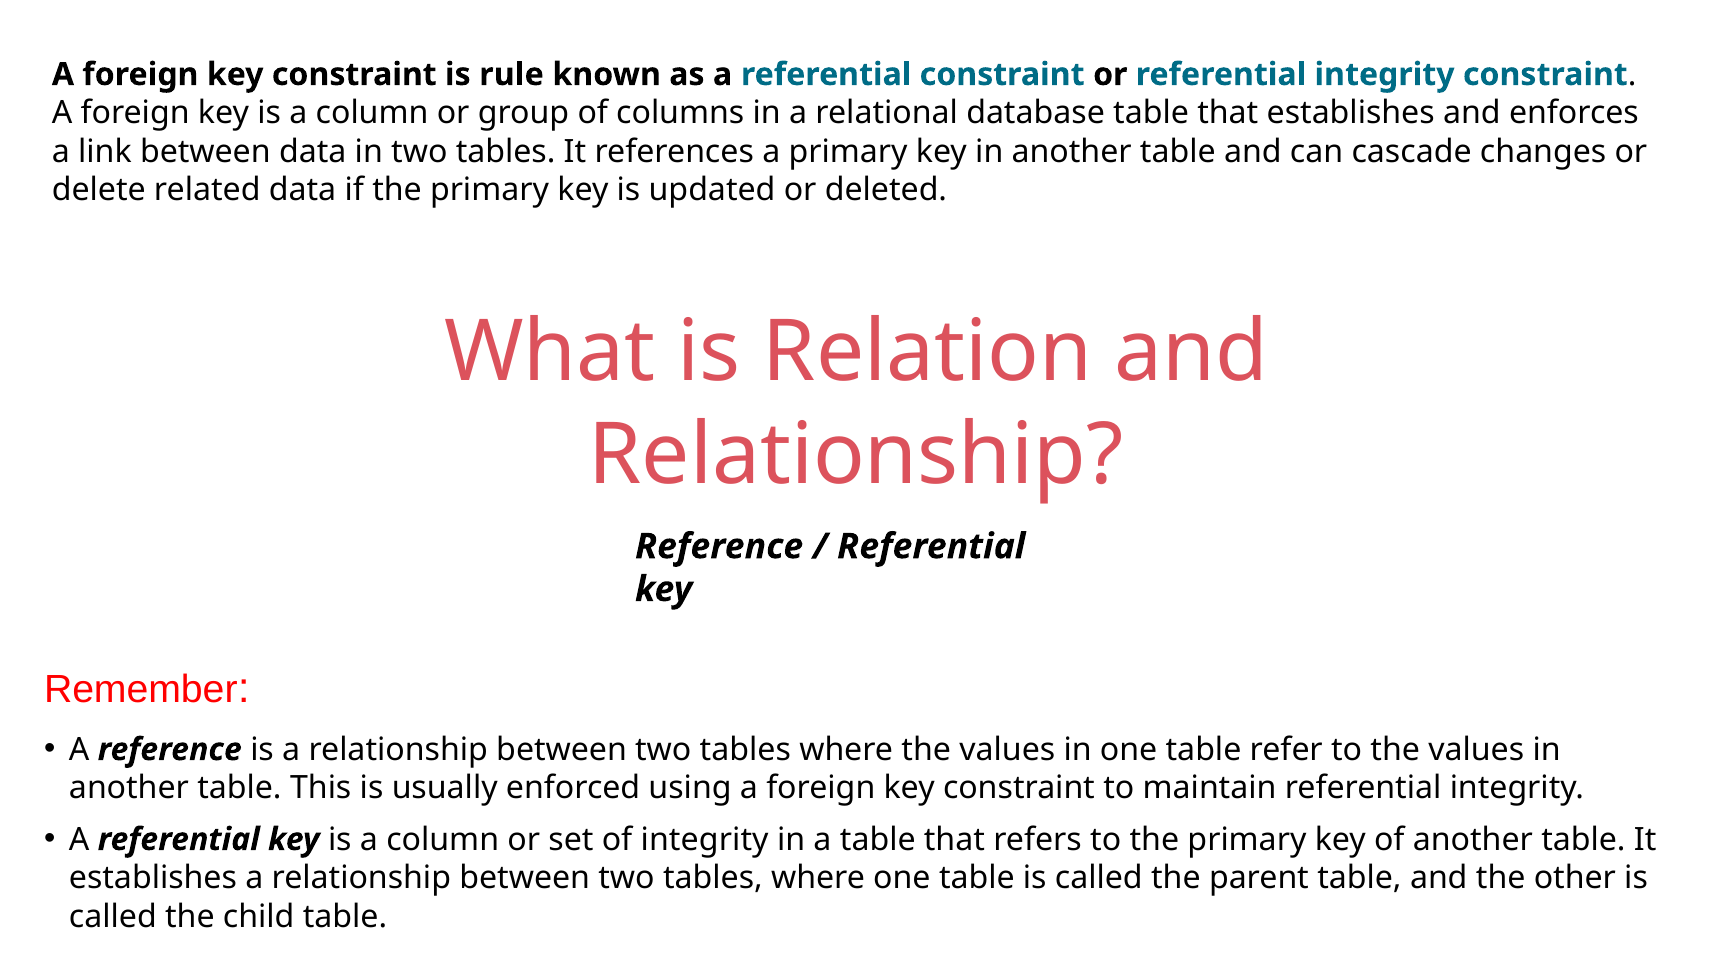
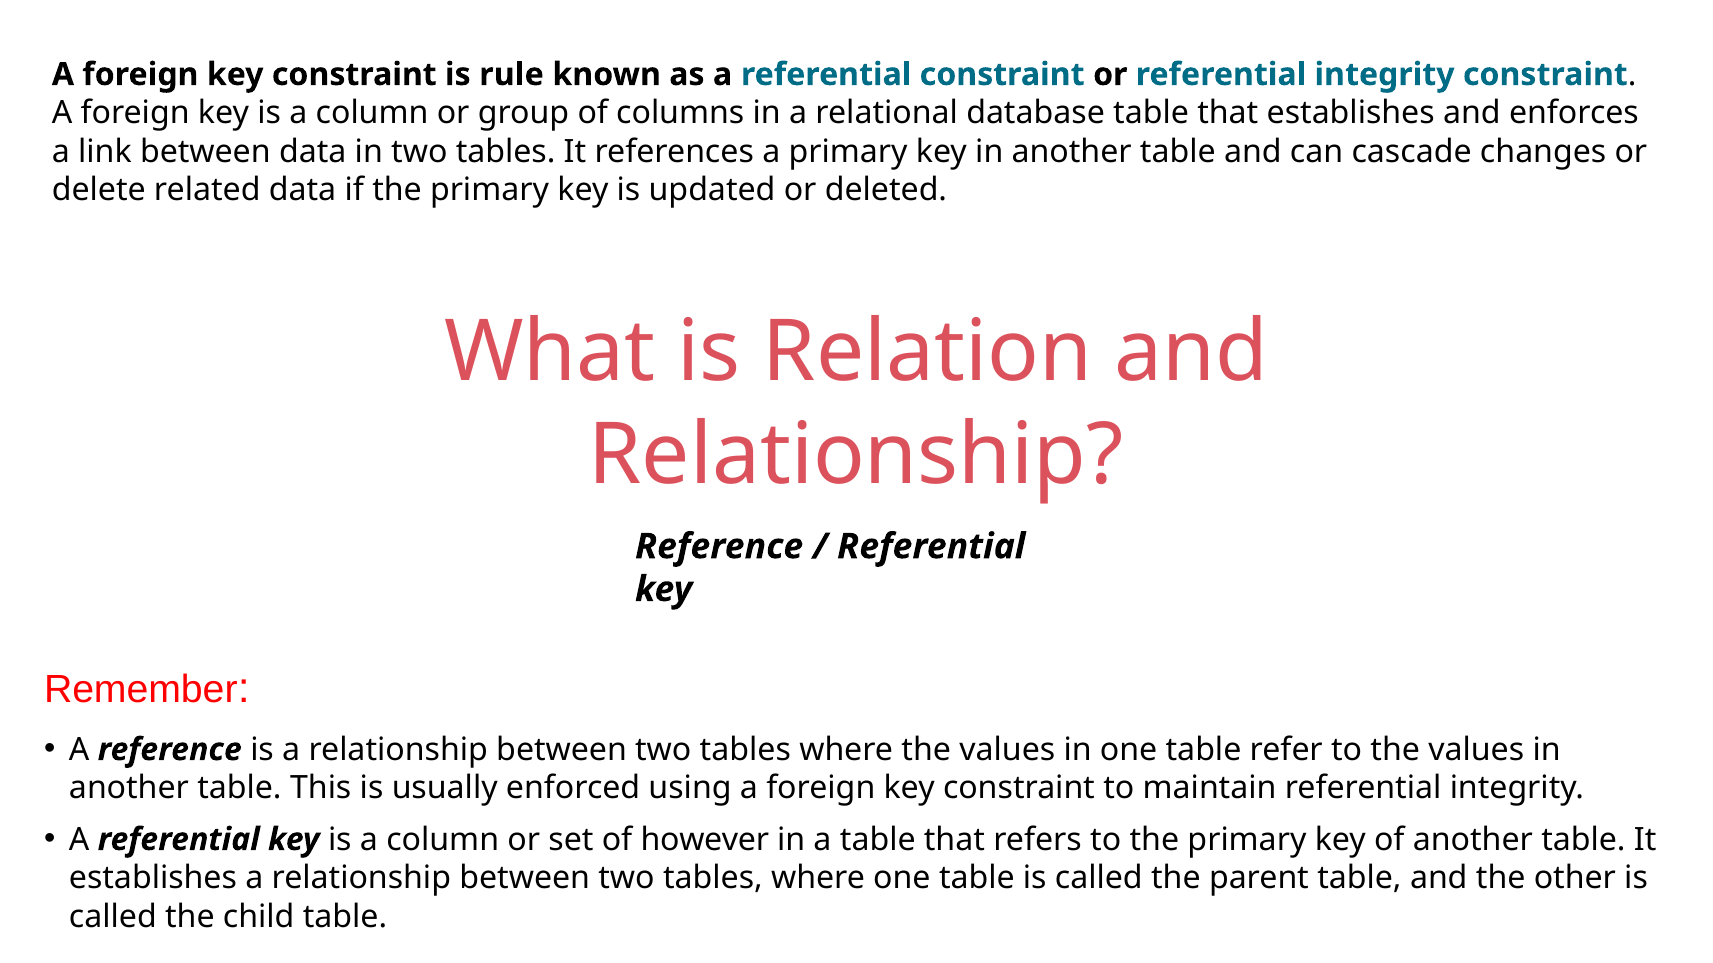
of integrity: integrity -> however (705, 840)
